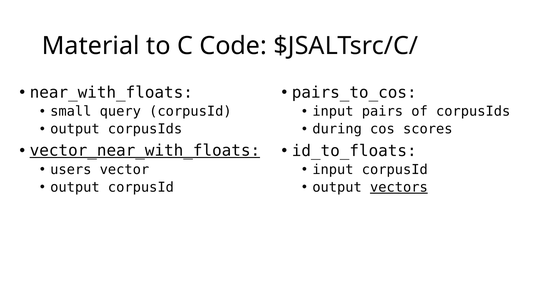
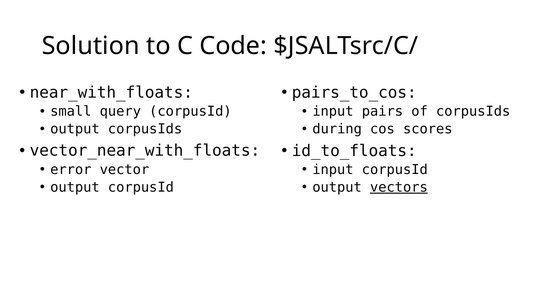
Material: Material -> Solution (91, 46)
vector_near_with_floats underline: present -> none (145, 151)
users: users -> error (71, 170)
